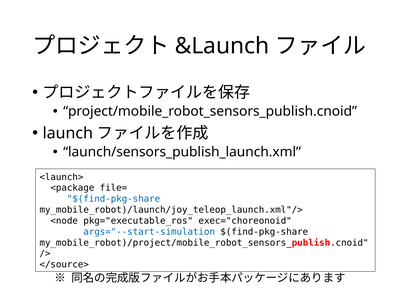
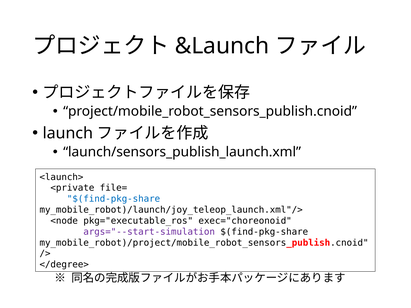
<package: <package -> <private (72, 188)
args="--start-simulation colour: blue -> purple (149, 232)
</source>: </source> -> </degree> (64, 265)
